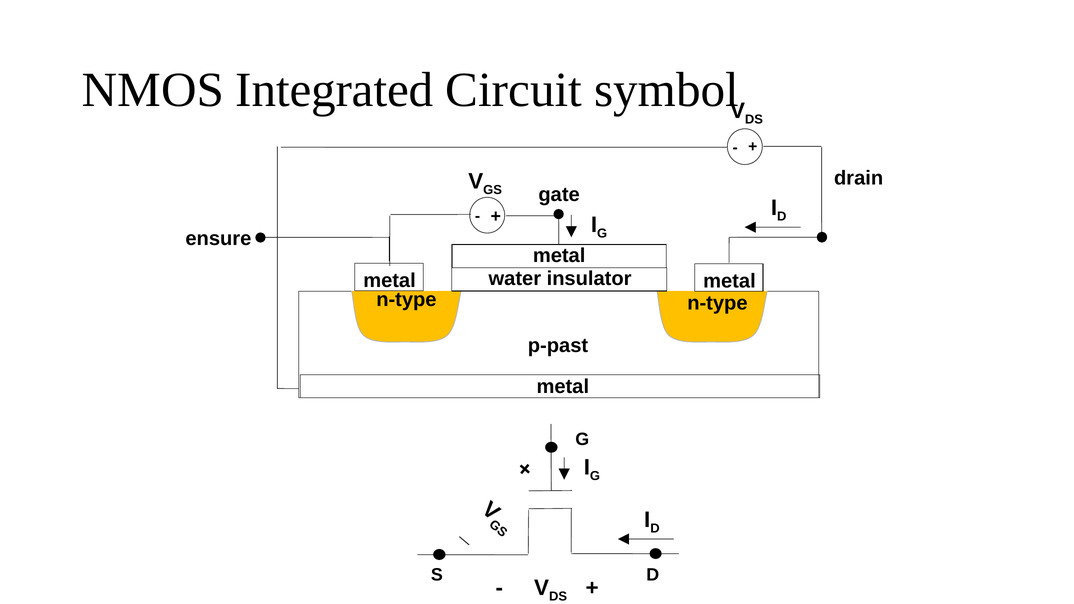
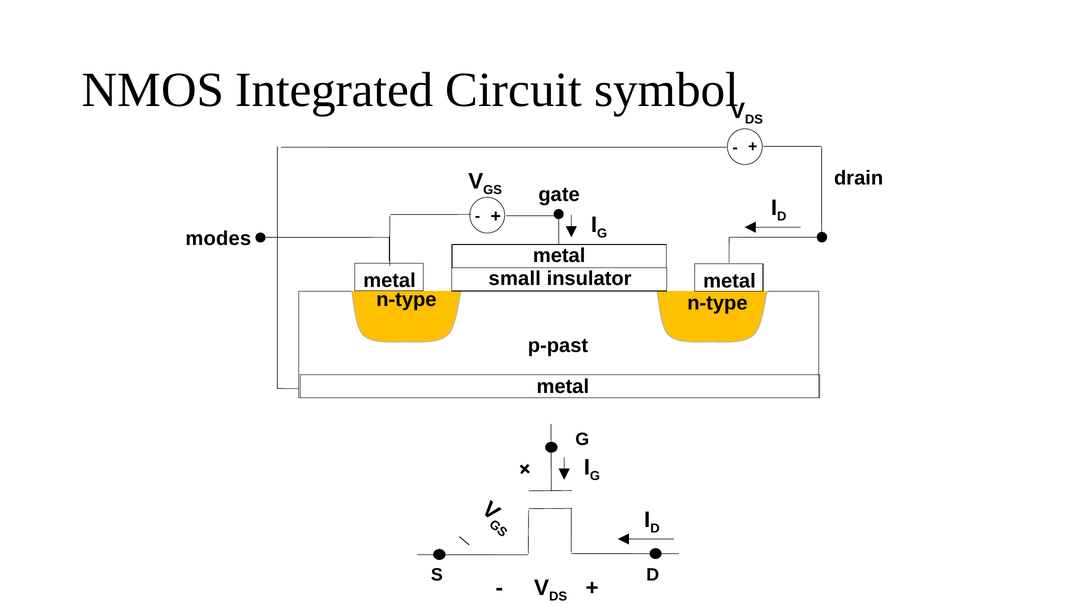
ensure: ensure -> modes (218, 239)
water: water -> small (515, 279)
